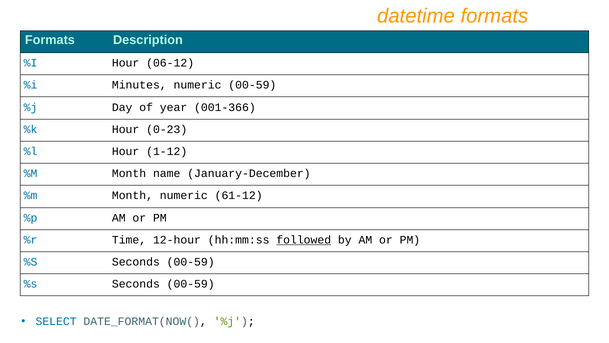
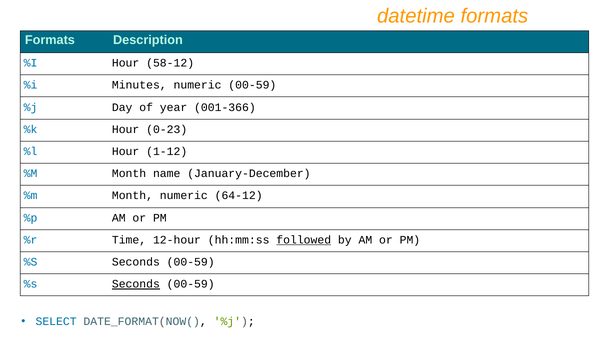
06-12: 06-12 -> 58-12 (170, 63)
61-12: 61-12 -> 64-12 (239, 195)
Seconds underline: none -> present (136, 284)
